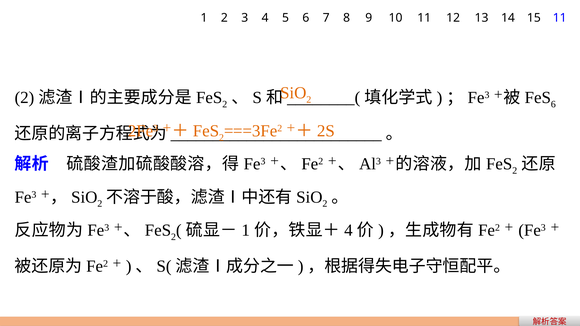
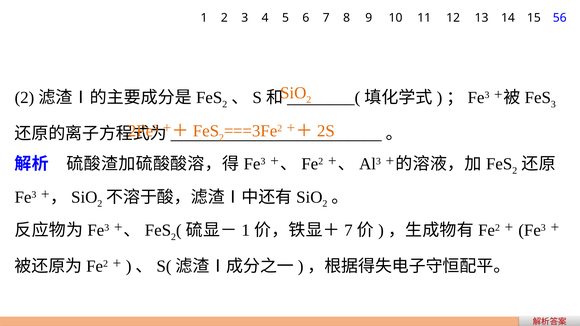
15 11: 11 -> 56 (560, 18)
6: 6 -> 3 (553, 104)
4: 4 -> 7 (348, 231)
